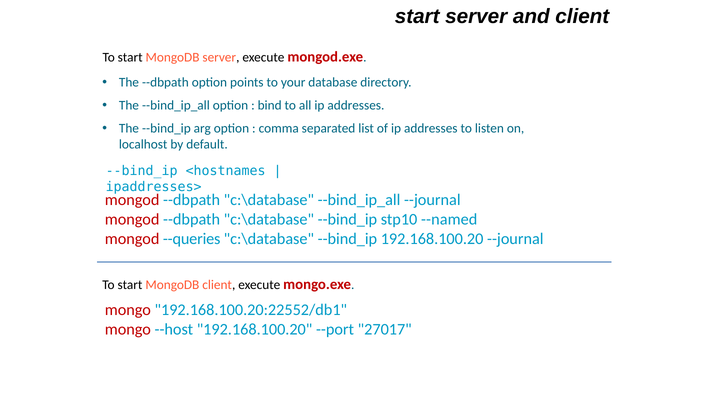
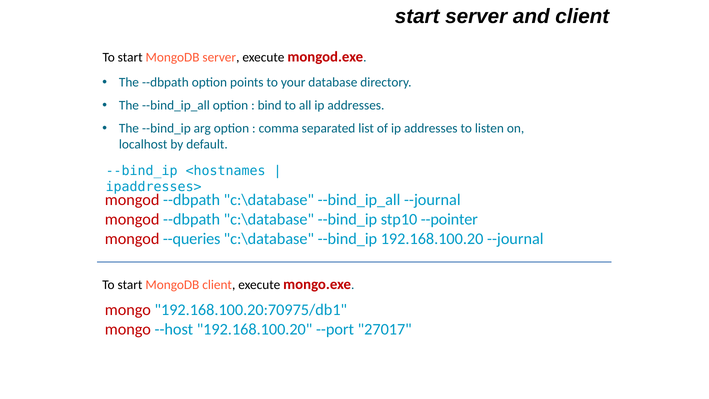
--named: --named -> --pointer (449, 219)
192.168.100.20:22552/db1: 192.168.100.20:22552/db1 -> 192.168.100.20:70975/db1 (251, 310)
